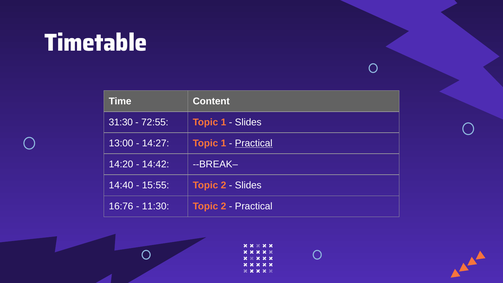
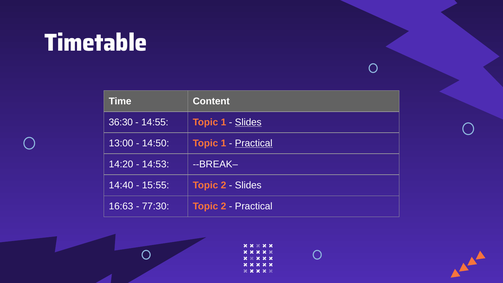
31:30: 31:30 -> 36:30 (121, 122)
72:55: 72:55 -> 14:55 (155, 122)
Slides underline: none -> present (248, 122)
14:27: 14:27 -> 14:50 (156, 143)
14:42: 14:42 -> 14:53 (156, 164)
16:76: 16:76 -> 16:63 (121, 206)
11:30: 11:30 -> 77:30 (156, 206)
